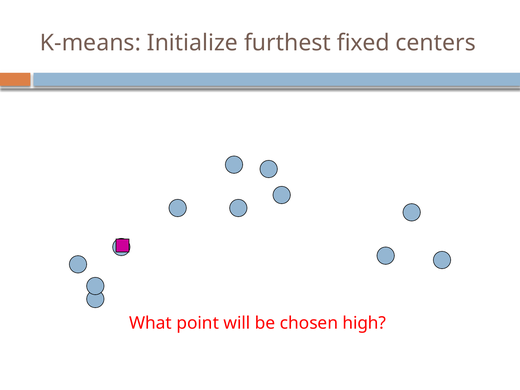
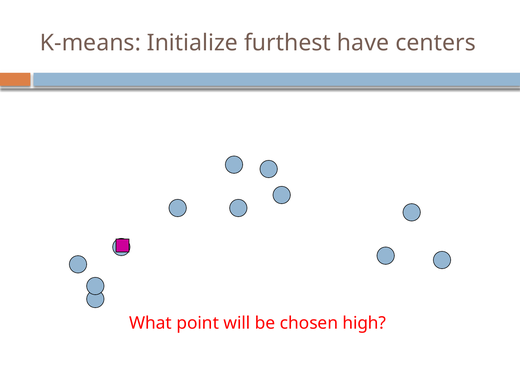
fixed: fixed -> have (363, 43)
